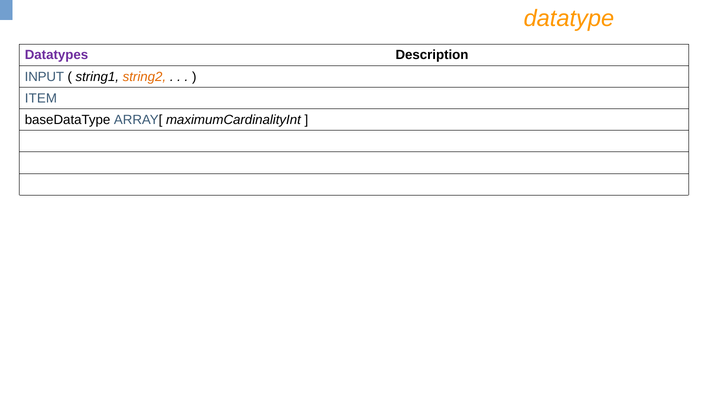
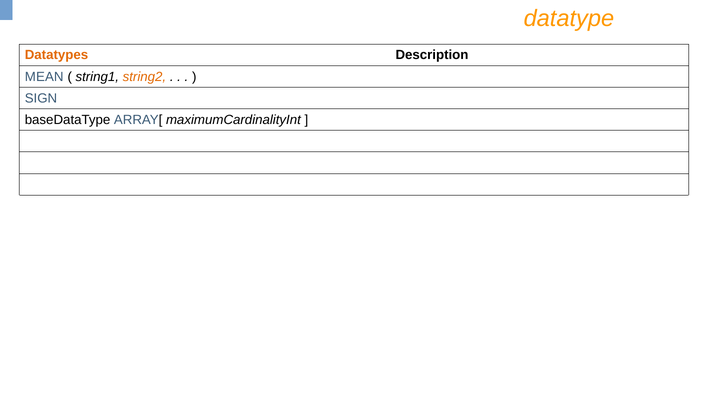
Datatypes colour: purple -> orange (56, 55)
INPUT: INPUT -> MEAN (44, 77)
ITEM: ITEM -> SIGN (41, 98)
